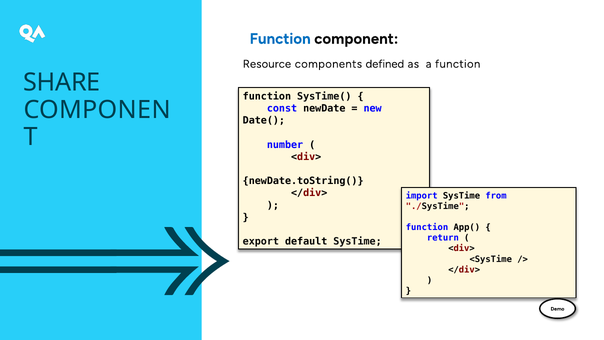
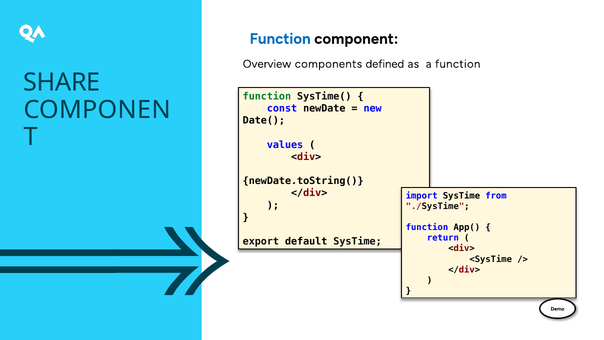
Resource: Resource -> Overview (267, 64)
function colour: black -> green (267, 96)
number: number -> values (285, 145)
